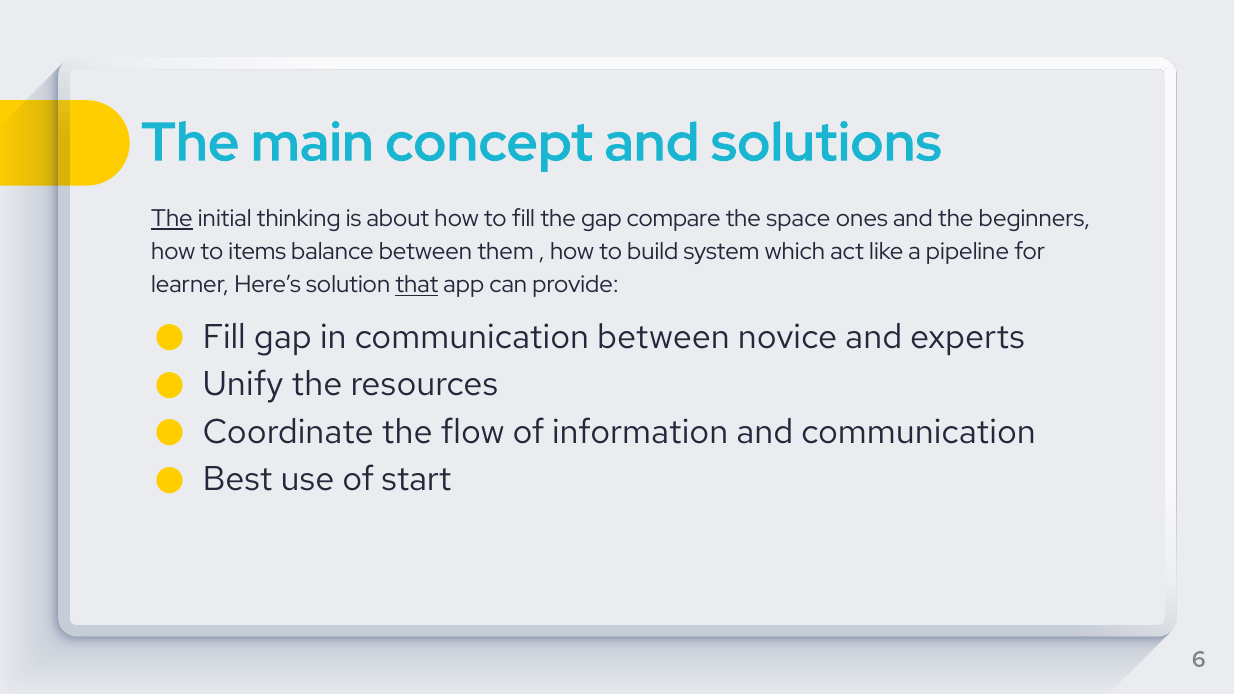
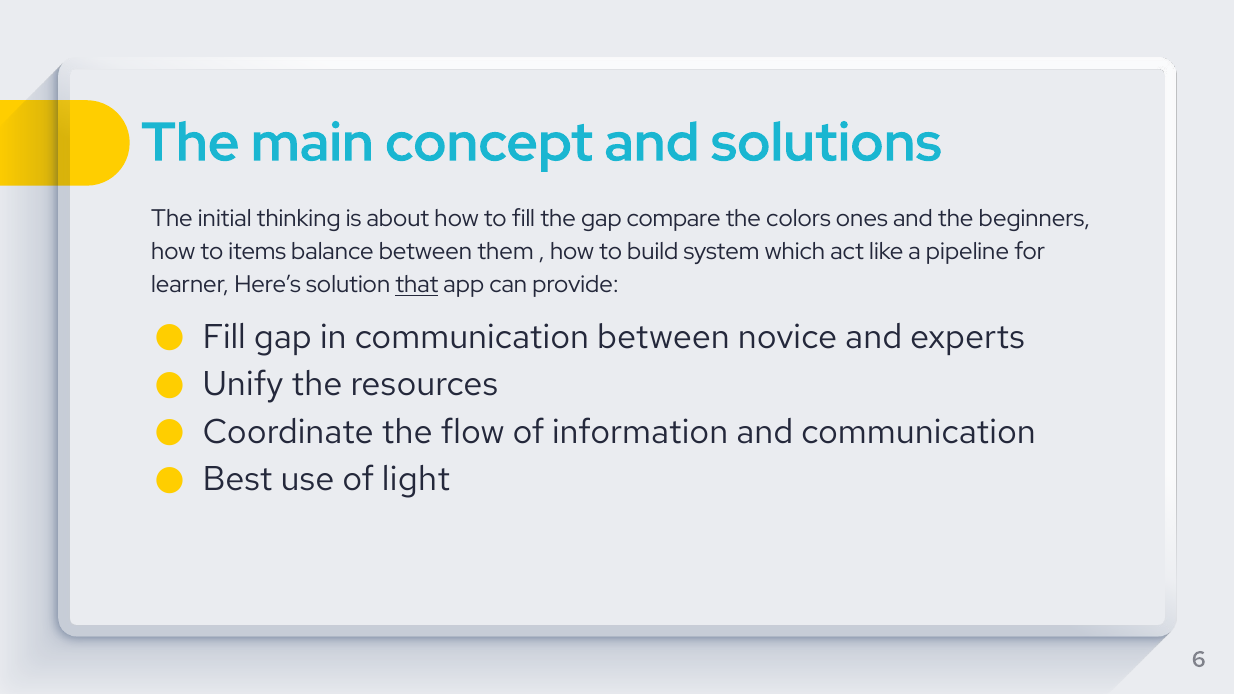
The underline: present -> none (172, 219)
space: space -> colors (799, 219)
start: start -> light (416, 479)
